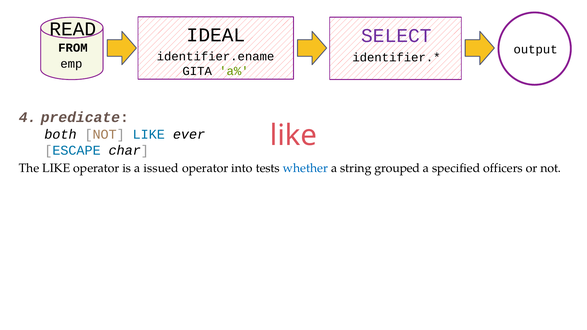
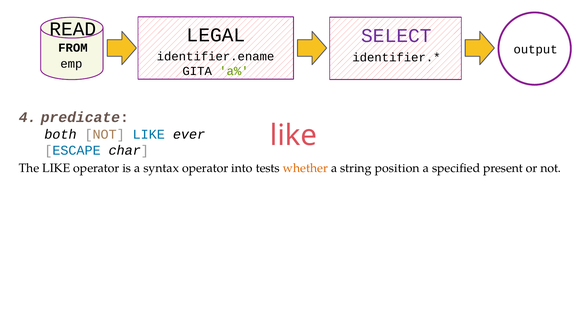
IDEAL: IDEAL -> LEGAL (216, 35)
issued: issued -> syntax (161, 168)
whether colour: blue -> orange (305, 168)
grouped: grouped -> position (397, 168)
officers: officers -> present (503, 168)
